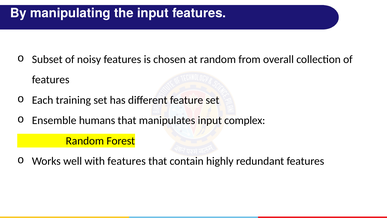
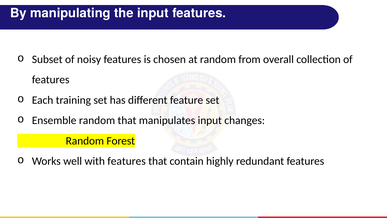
Ensemble humans: humans -> random (97, 120)
complex: complex -> changes (245, 120)
